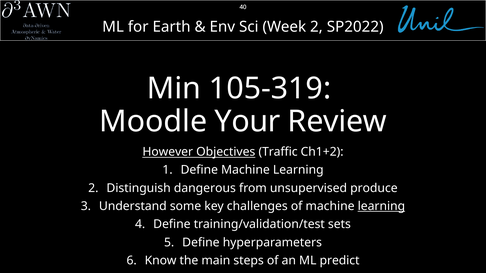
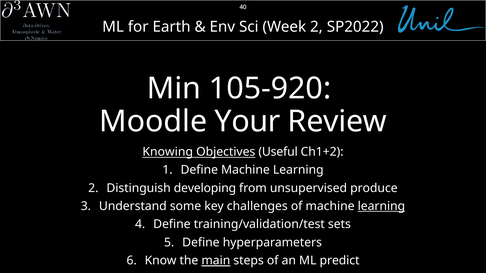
105-319: 105-319 -> 105-920 (270, 89)
However: However -> Knowing (168, 152)
Traffic: Traffic -> Useful (278, 152)
dangerous: dangerous -> developing (205, 188)
main underline: none -> present (216, 261)
